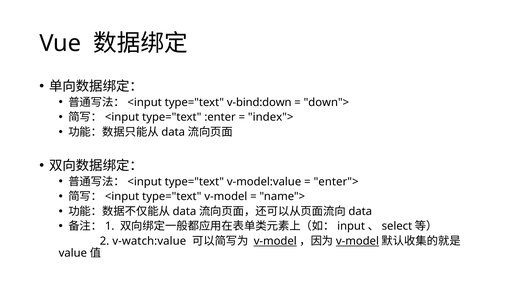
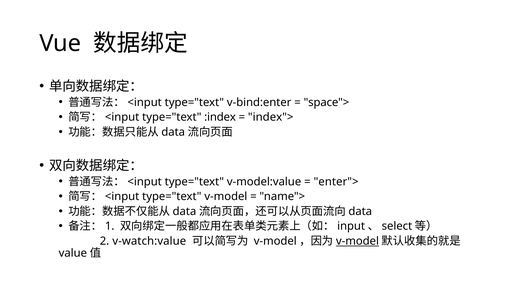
v-bind:down: v-bind:down -> v-bind:enter (259, 102)
down">: down"> -> space"> (326, 102)
:enter: :enter -> :index (220, 117)
v-model underline: present -> none (275, 241)
